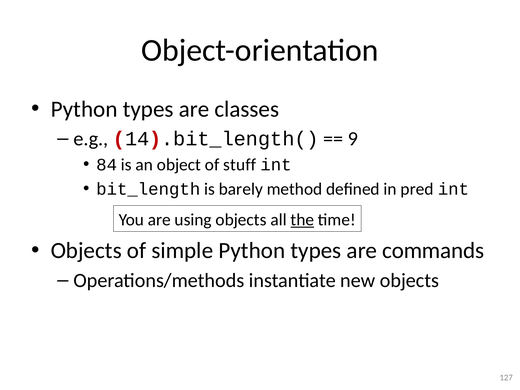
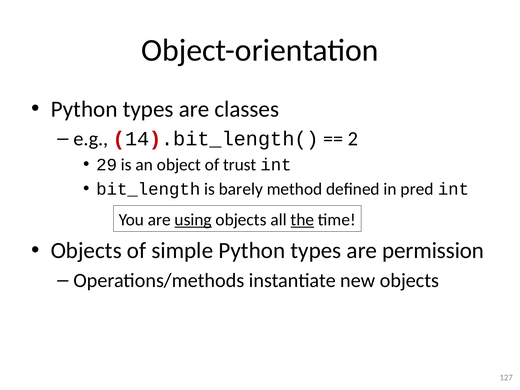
9: 9 -> 2 (353, 139)
84: 84 -> 29 (107, 165)
stuff: stuff -> trust (240, 165)
using underline: none -> present (193, 220)
commands: commands -> permission (433, 251)
